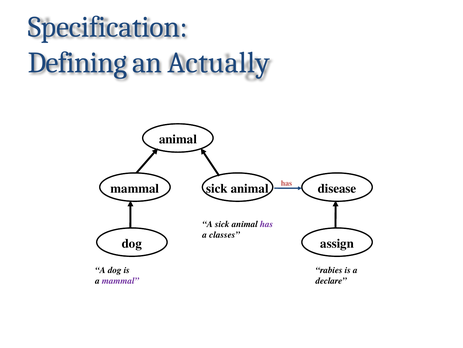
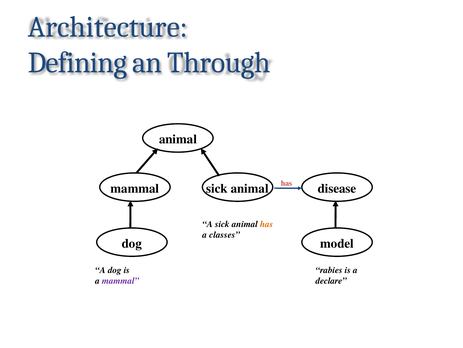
Specification: Specification -> Architecture (108, 27)
Actually: Actually -> Through (219, 63)
has colour: purple -> orange (267, 224)
assign: assign -> model (337, 243)
